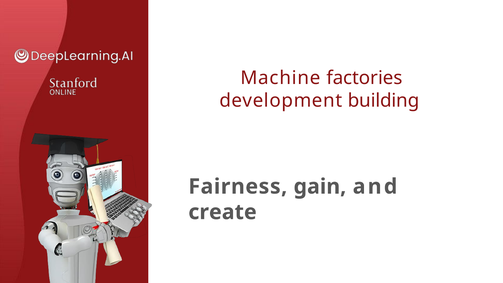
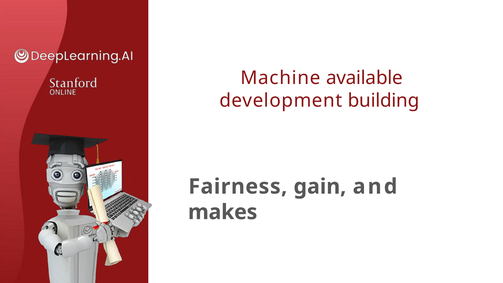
factories: factories -> available (364, 78)
create: create -> makes (223, 212)
